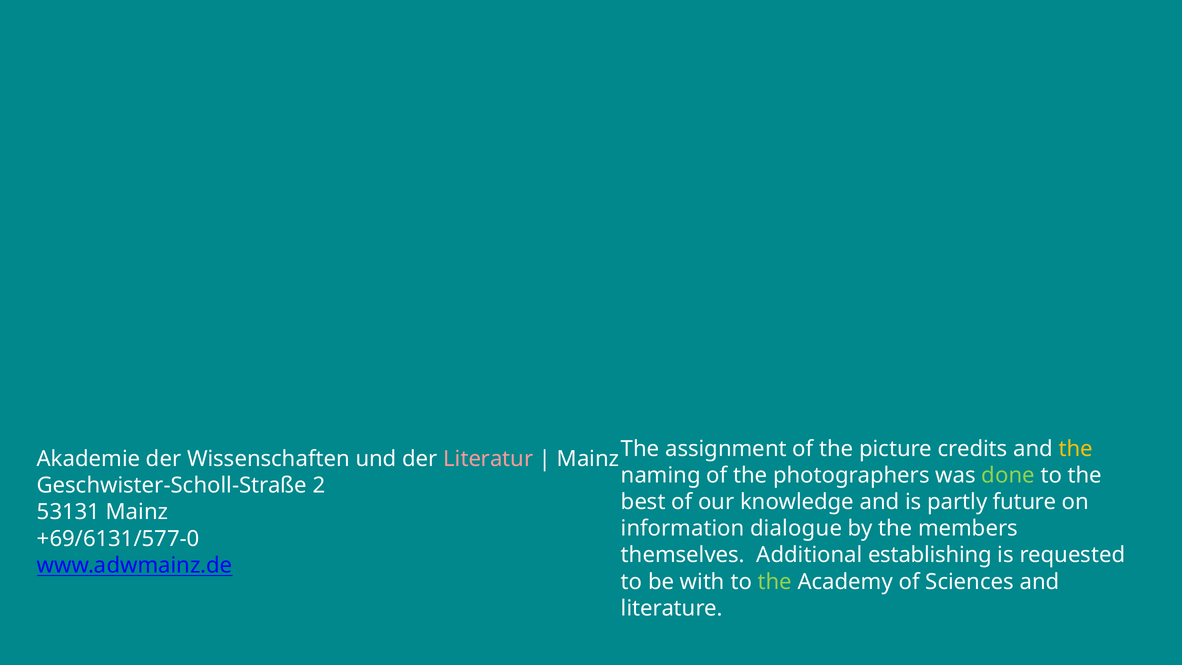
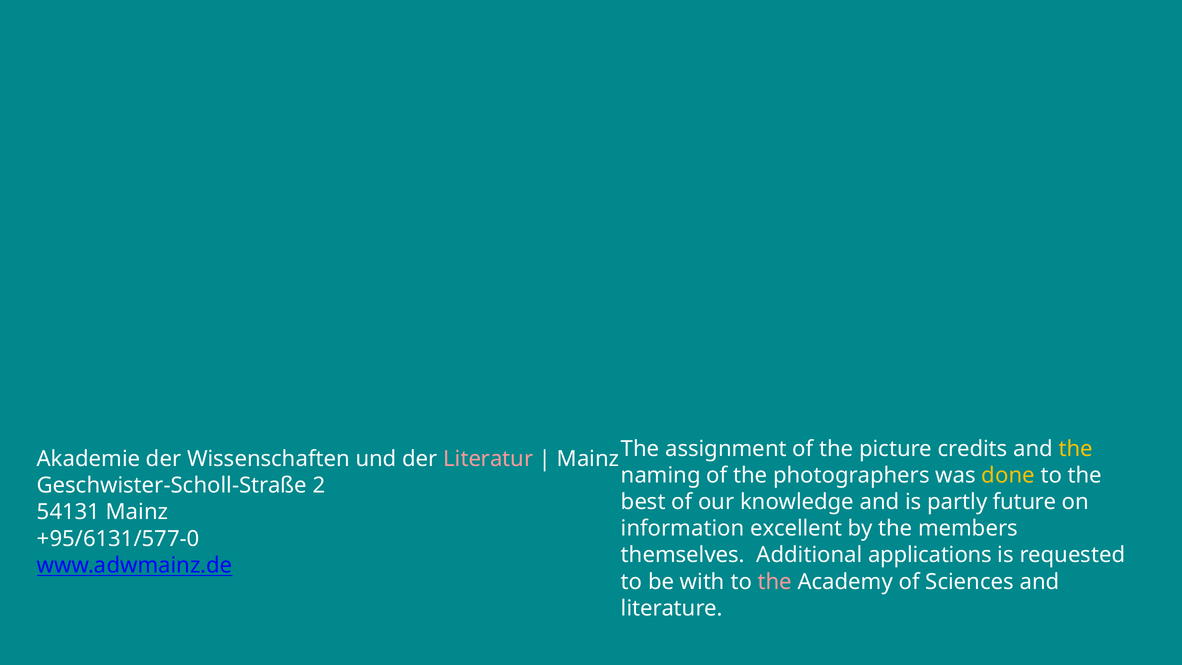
done colour: light green -> yellow (1008, 475)
53131: 53131 -> 54131 (69, 512)
dialogue: dialogue -> excellent (796, 528)
+69/6131/577-0: +69/6131/577-0 -> +95/6131/577-0 (118, 539)
establishing: establishing -> applications (930, 555)
the colour: light green -> pink (775, 582)
